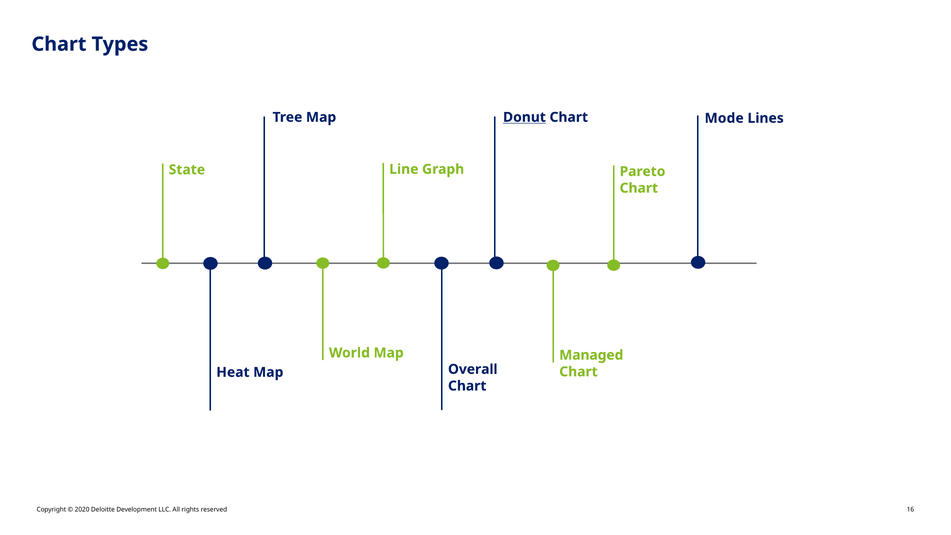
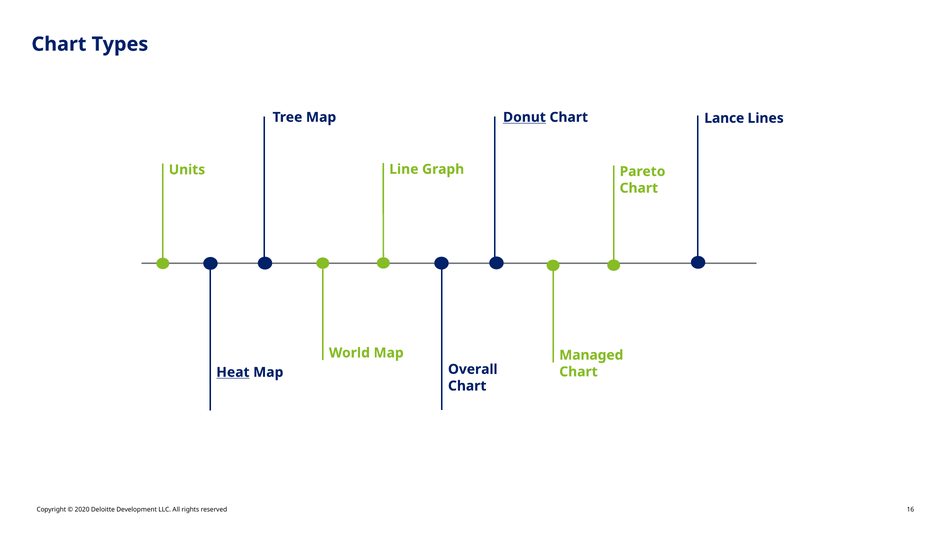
Mode: Mode -> Lance (724, 118)
State: State -> Units (187, 170)
Heat underline: none -> present (233, 372)
